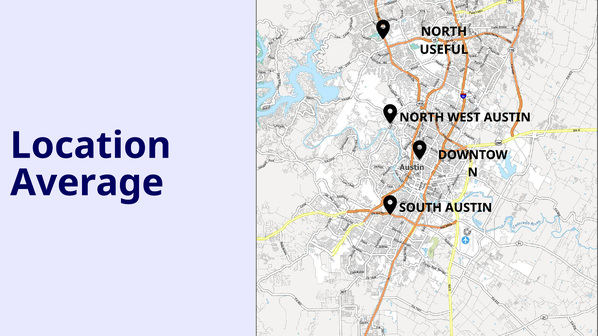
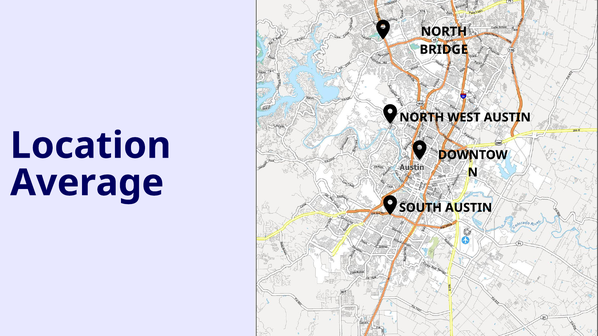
USEFUL: USEFUL -> BRIDGE (444, 50)
